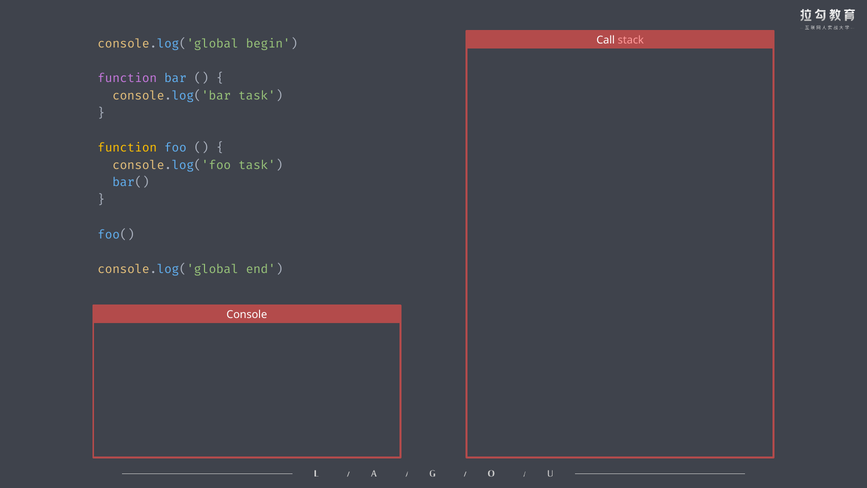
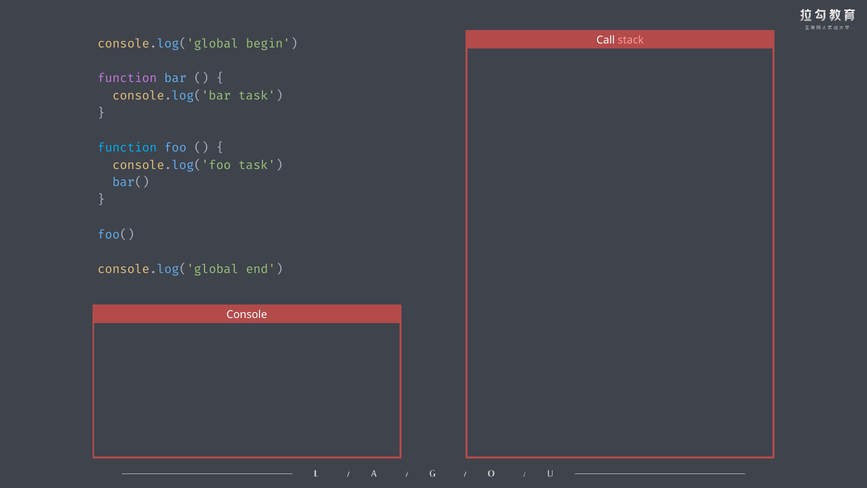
function colour: yellow -> light blue (127, 148)
